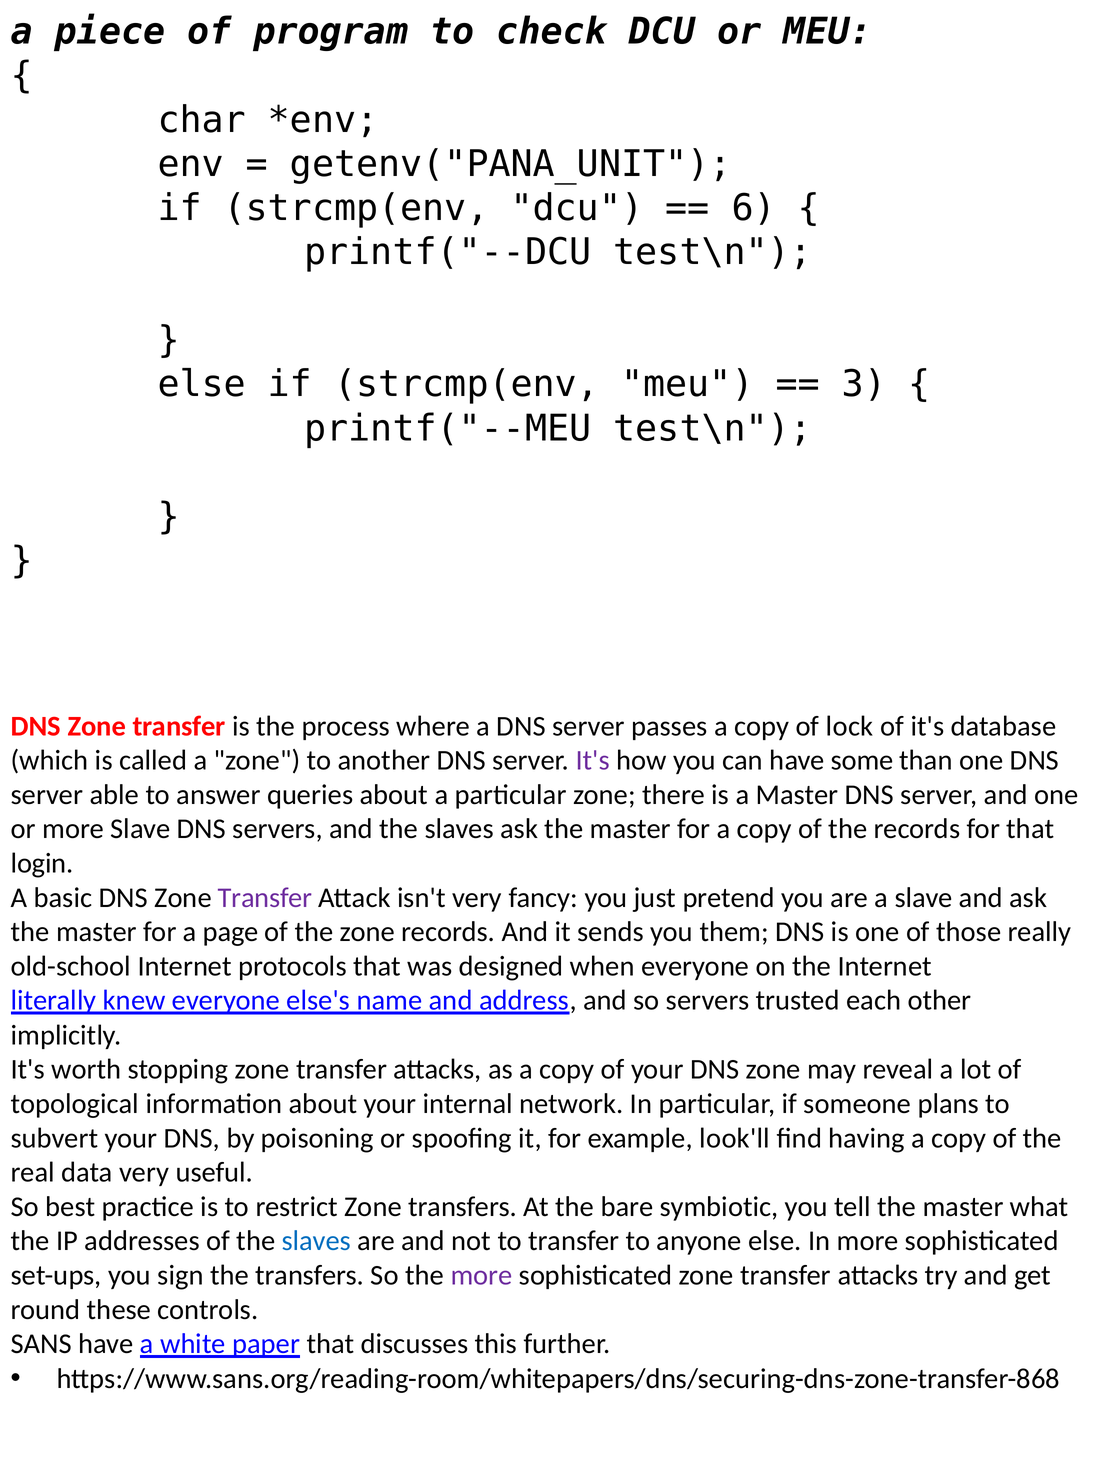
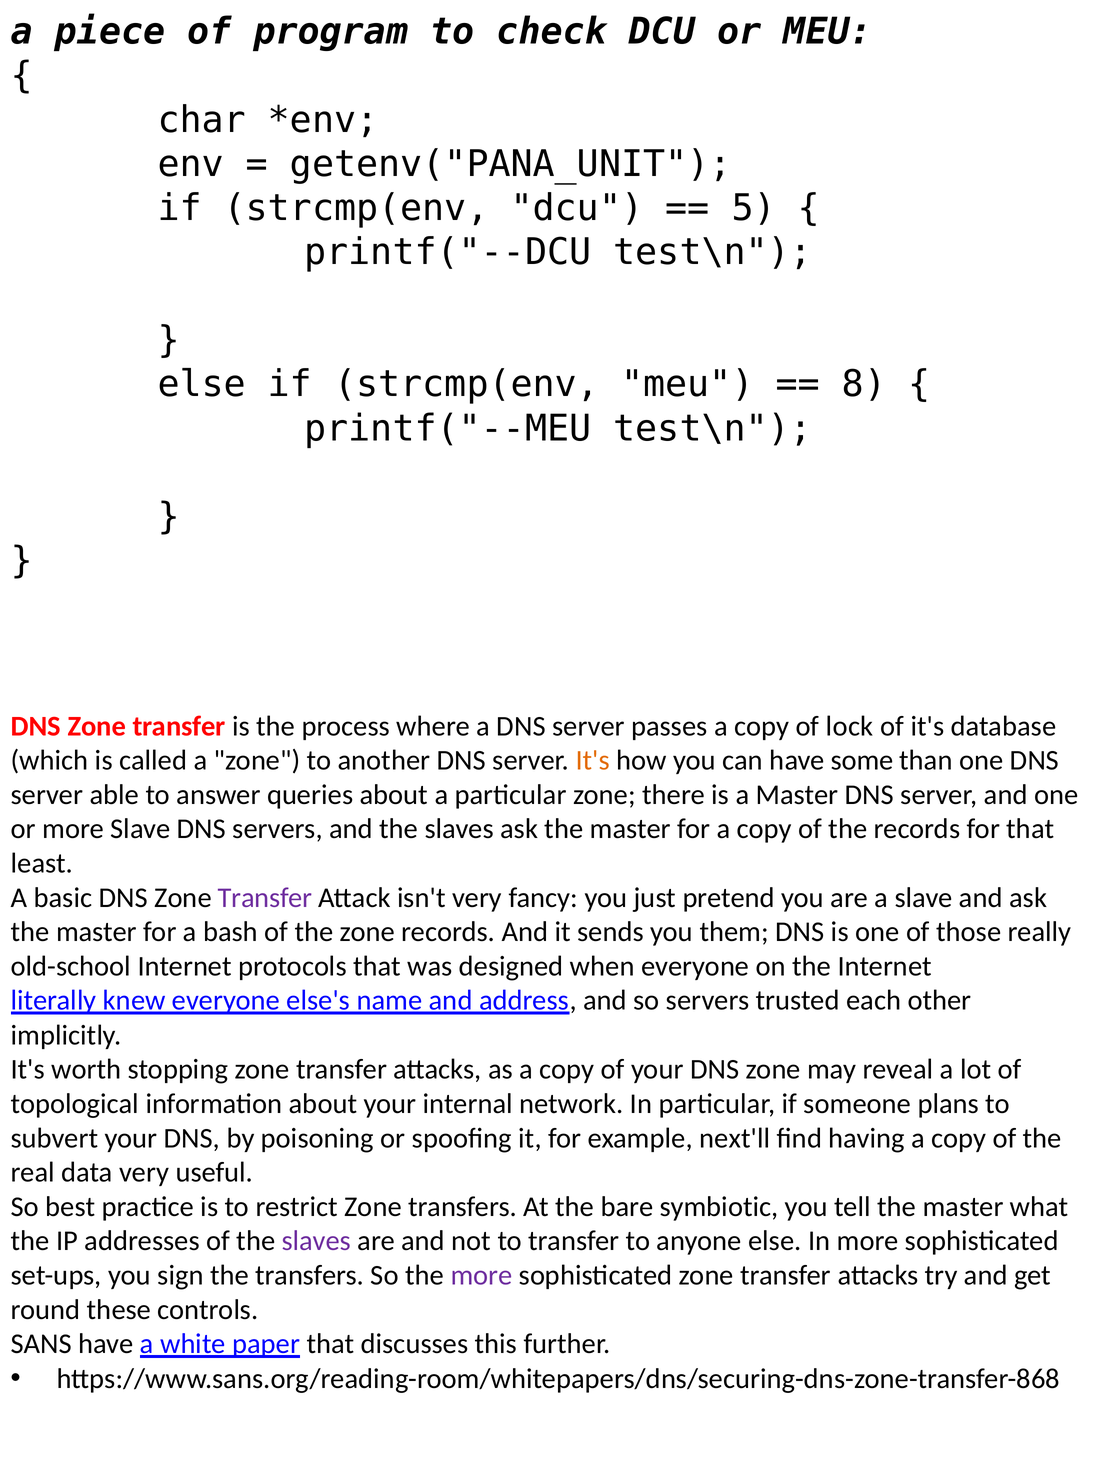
6: 6 -> 5 (754, 208)
3: 3 -> 8 (864, 384)
It's colour: purple -> orange (593, 760)
login: login -> least (42, 863)
page: page -> bash (231, 931)
look'll: look'll -> next'll (735, 1137)
slaves colour: blue -> purple (316, 1240)
